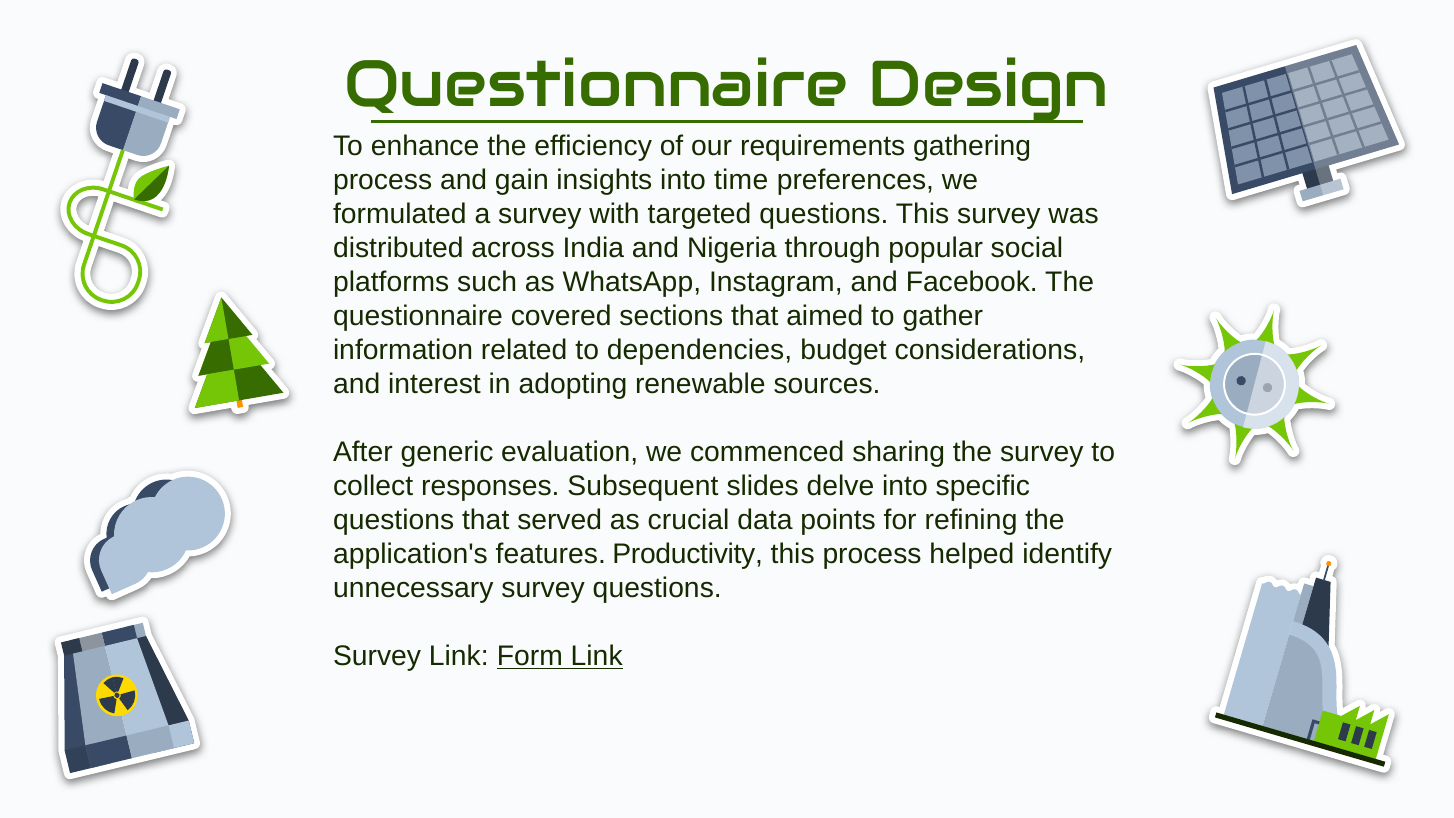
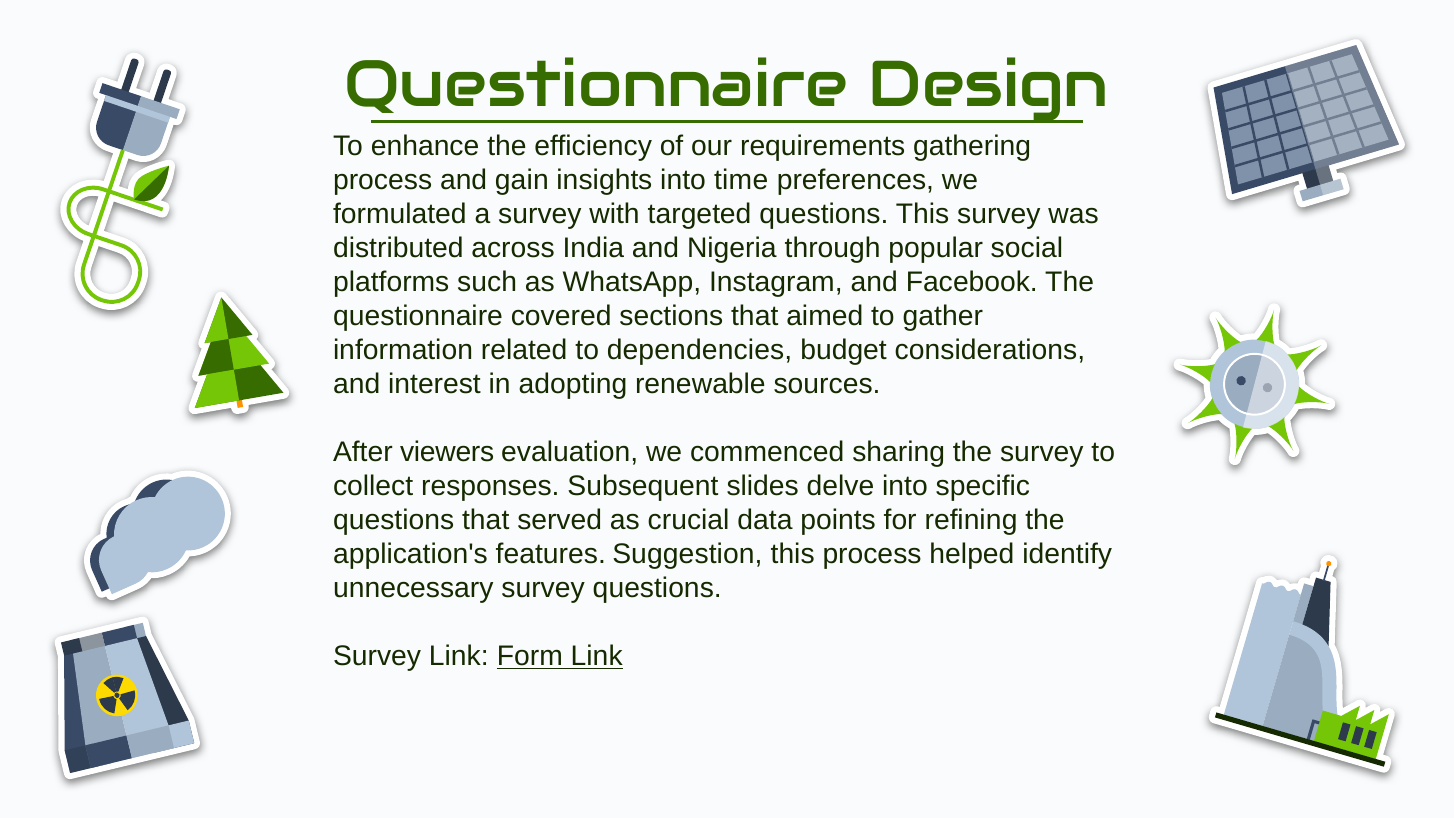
generic: generic -> viewers (447, 452)
Productivity: Productivity -> Suggestion (687, 554)
